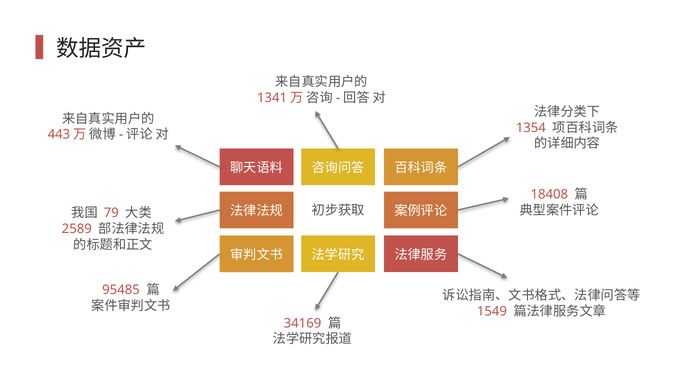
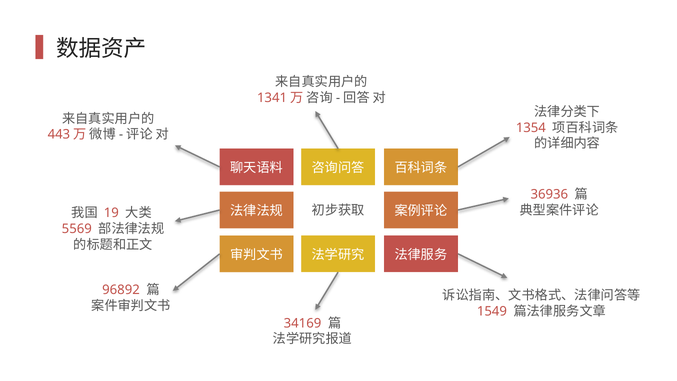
18408: 18408 -> 36936 (549, 194)
79: 79 -> 19 (111, 213)
2589: 2589 -> 5569 (77, 229)
95485: 95485 -> 96892 (121, 290)
